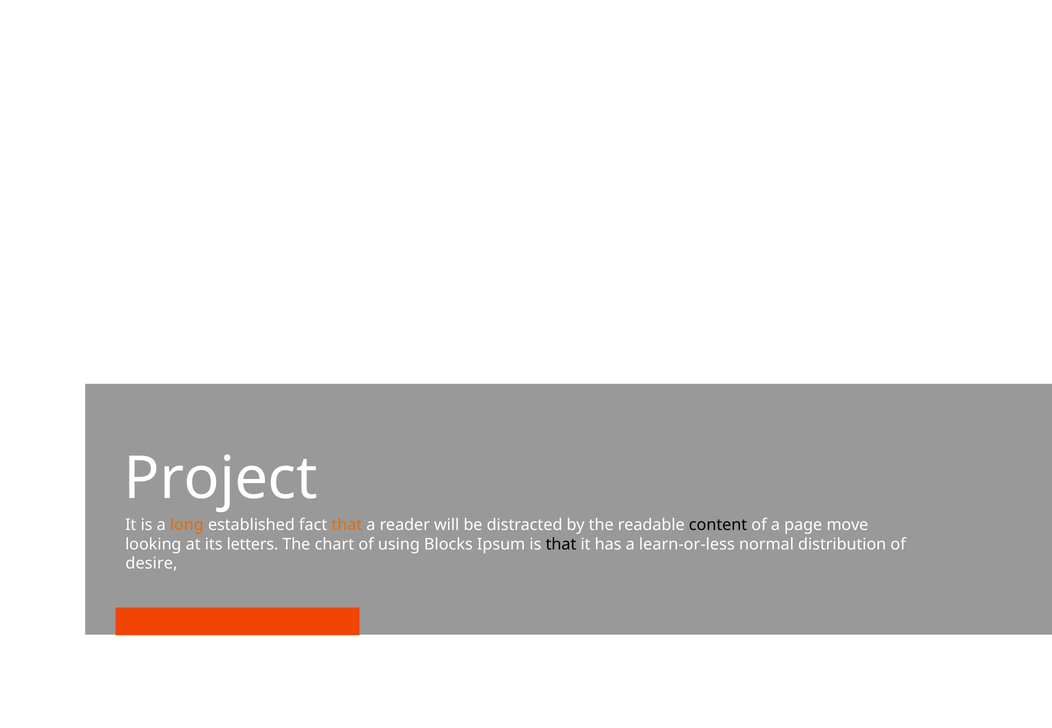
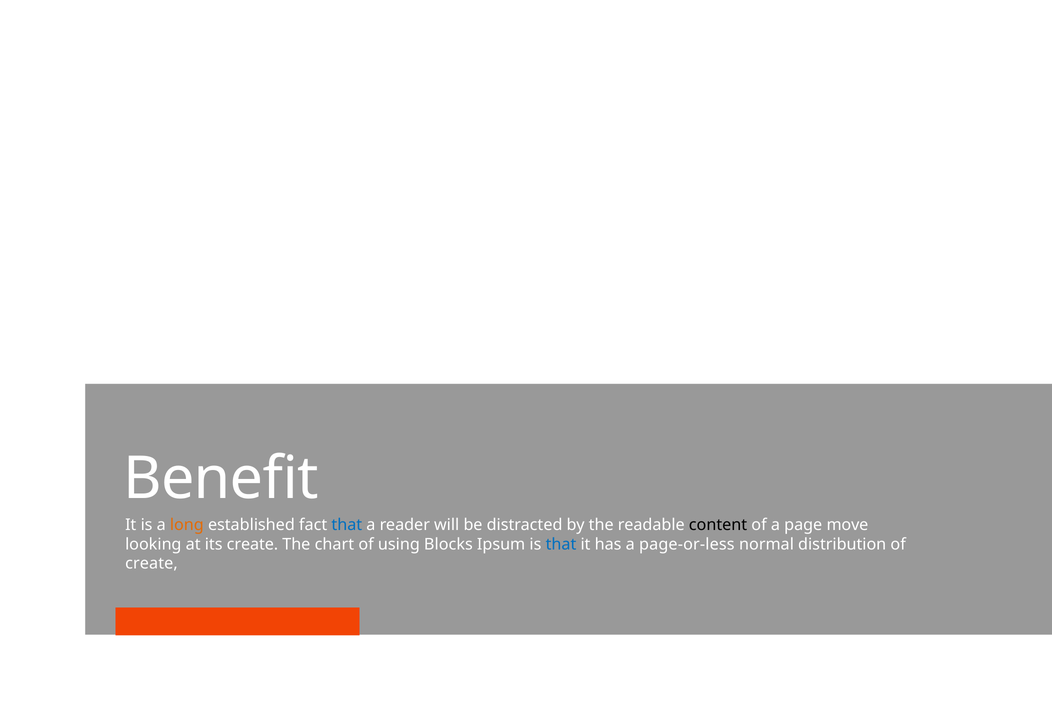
Project: Project -> Benefit (221, 479)
that colour: orange -> blue (347, 525)
its letters: letters -> create (252, 544)
that colour: black -> blue (561, 544)
learn-or-less: learn-or-less -> page-or-less (687, 544)
desire: desire -> create (151, 564)
